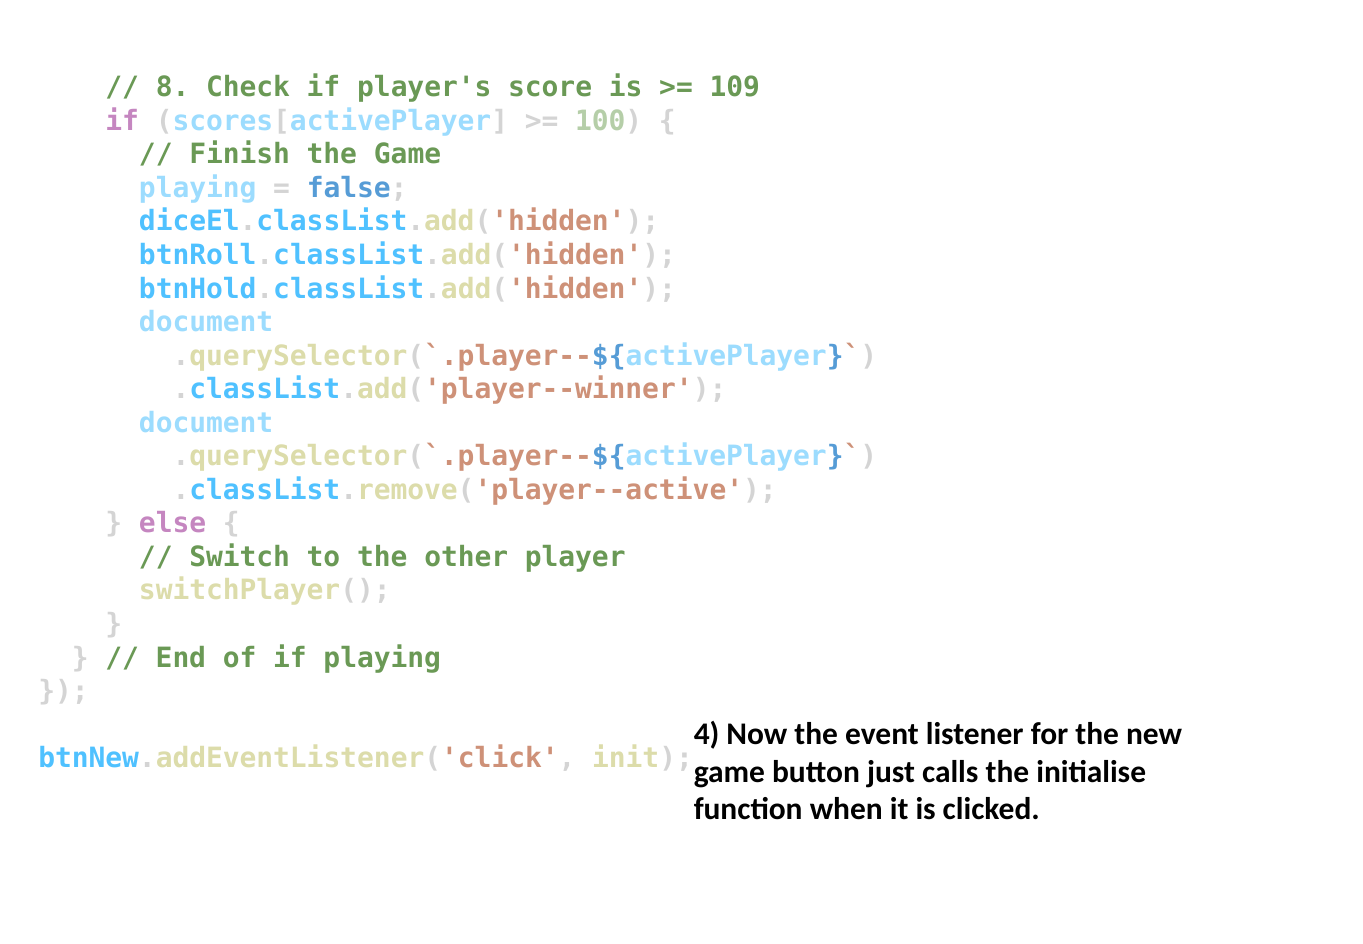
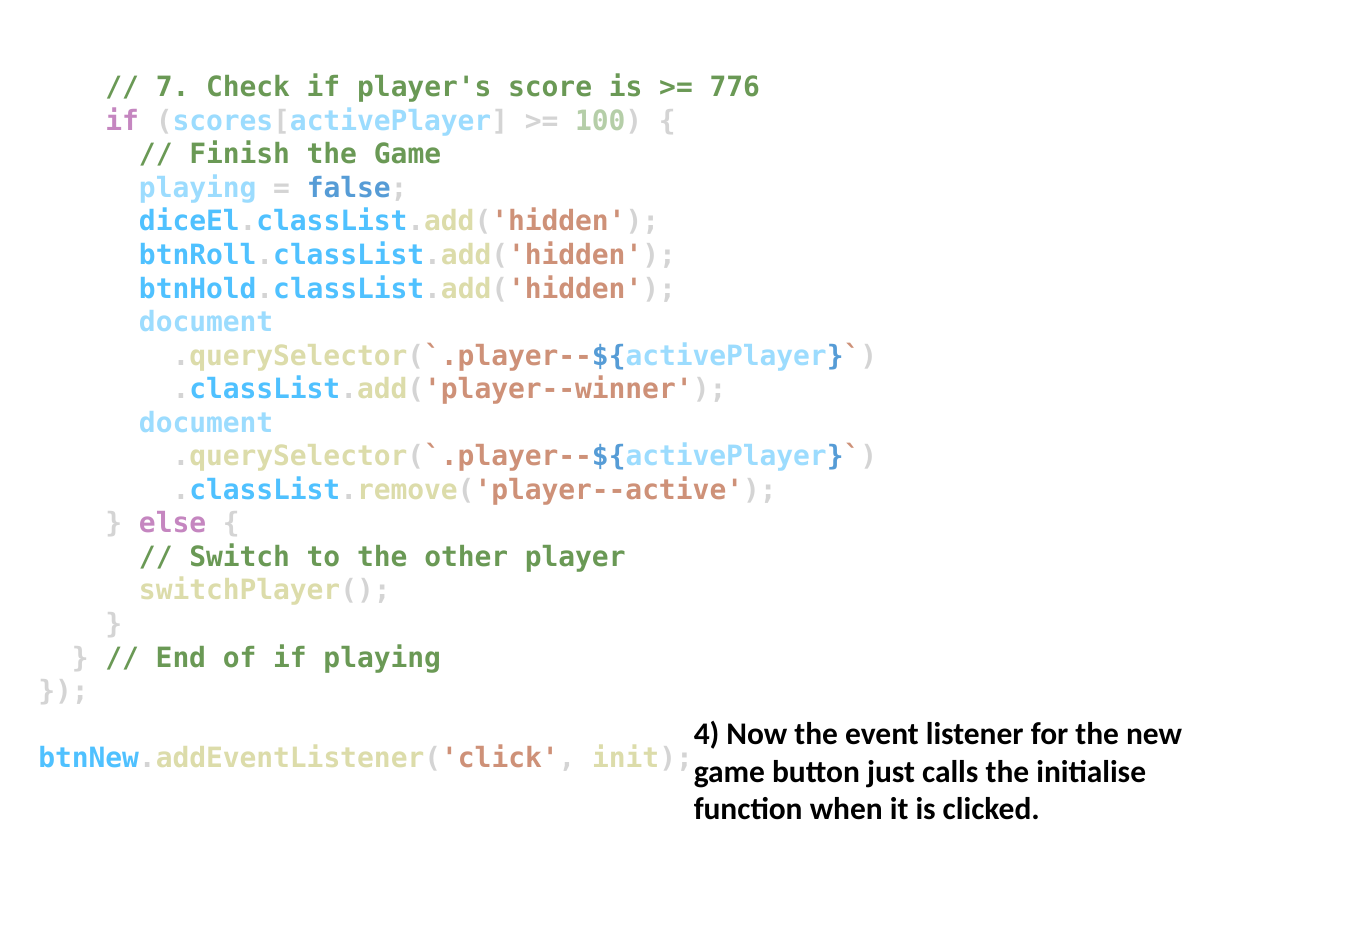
8: 8 -> 7 (173, 87)
109: 109 -> 776 (735, 87)
